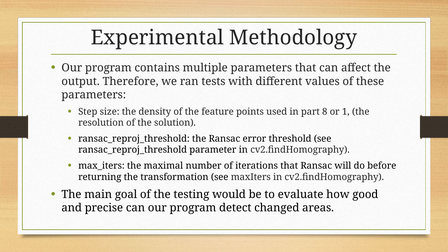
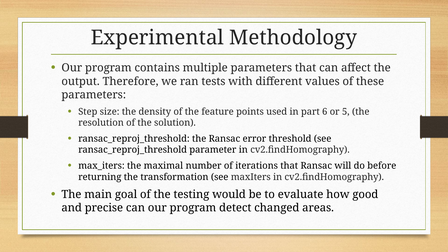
8: 8 -> 6 (325, 112)
1: 1 -> 5 (346, 112)
